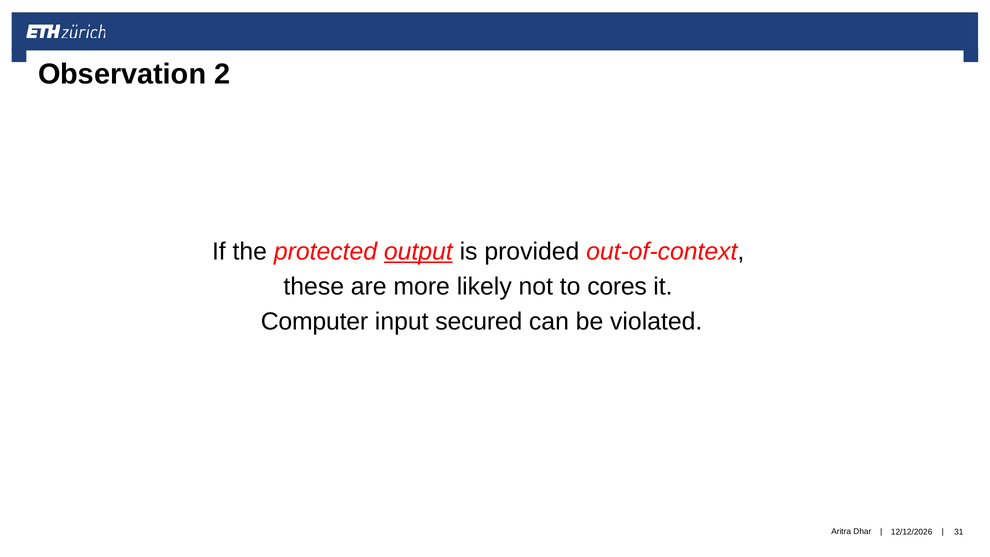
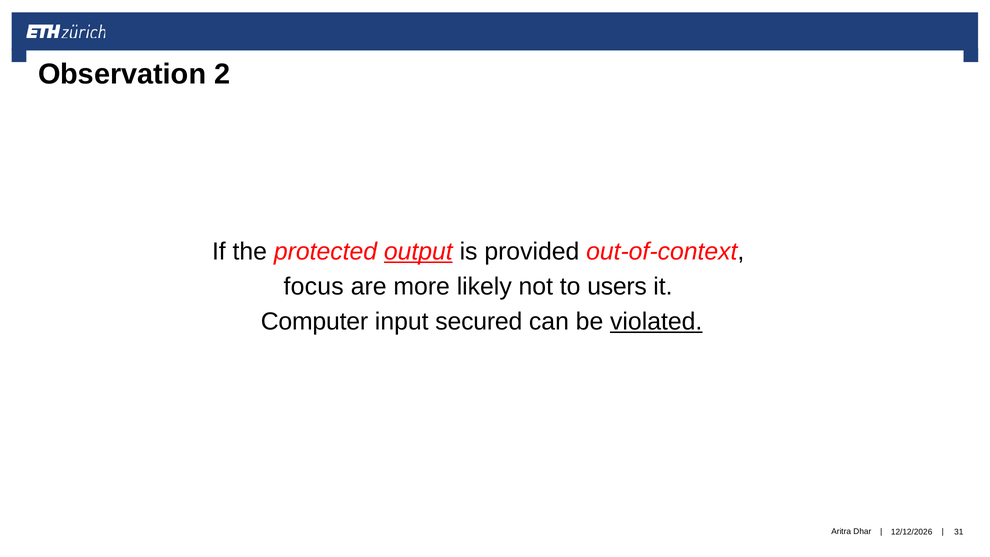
these: these -> focus (314, 287)
cores: cores -> users (617, 287)
violated underline: none -> present (656, 322)
